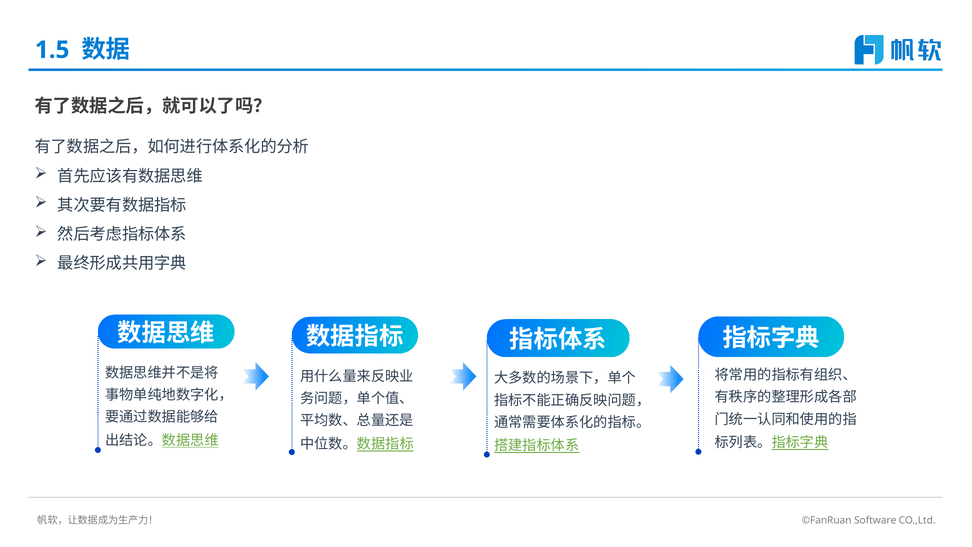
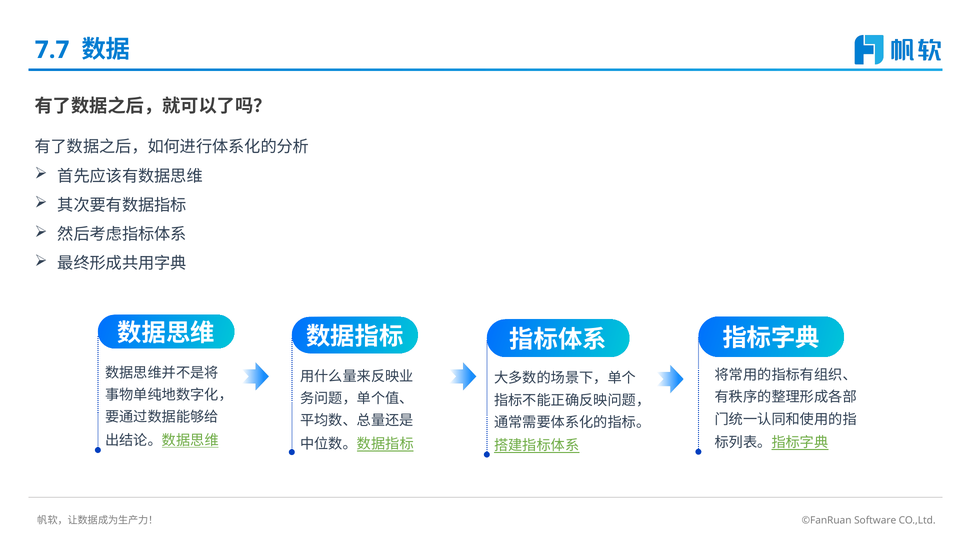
1.5: 1.5 -> 7.7 (52, 50)
